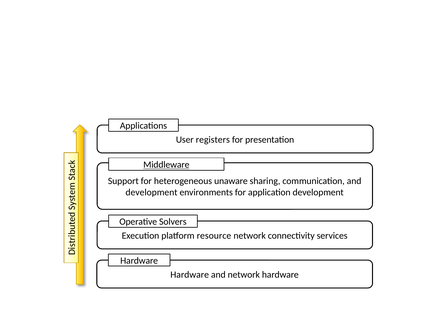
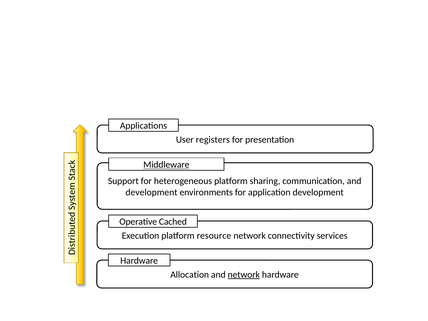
heterogeneous unaware: unaware -> platform (231, 181)
Solvers: Solvers -> Cached (173, 222)
Hardware: Hardware -> Allocation (190, 275)
network underline: none -> present (244, 275)
